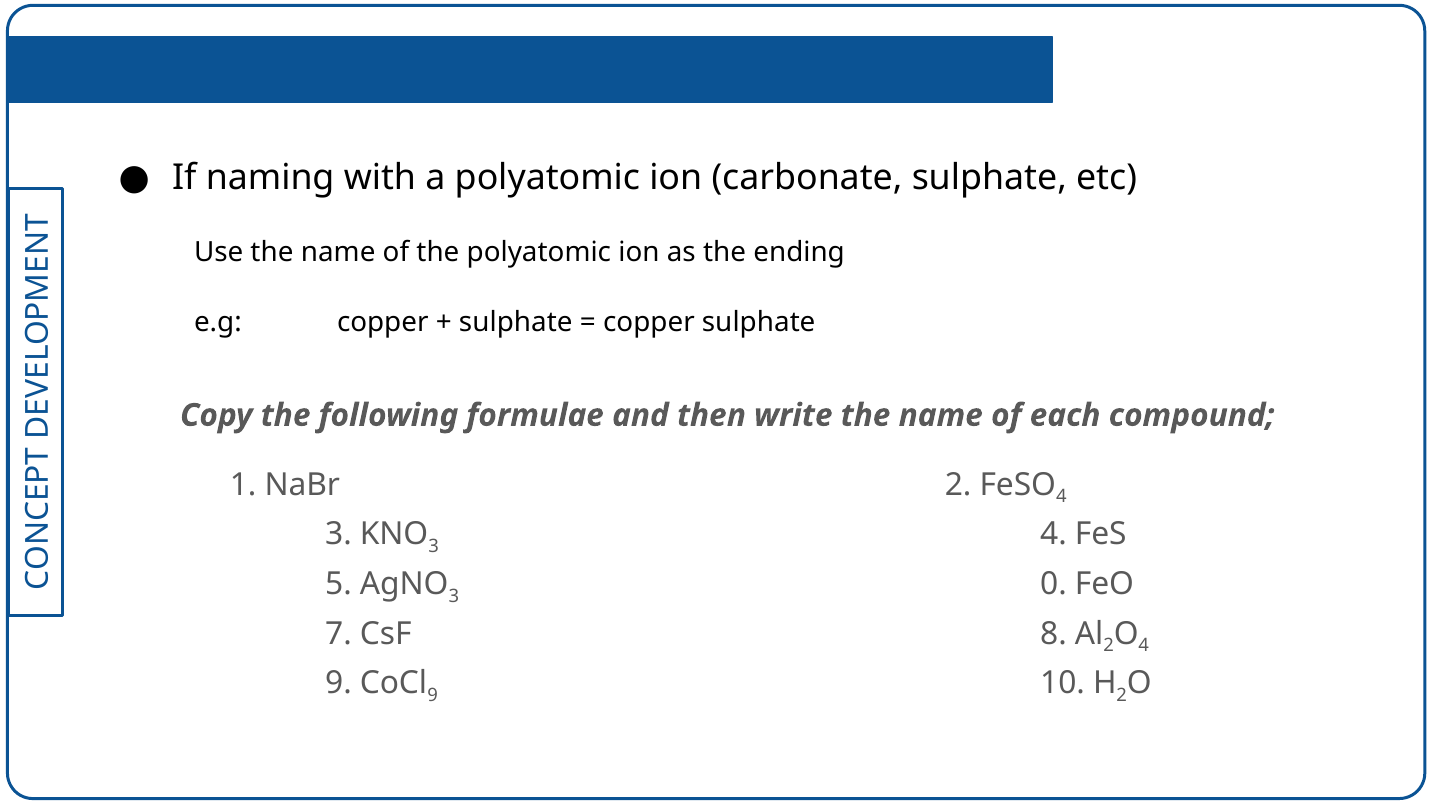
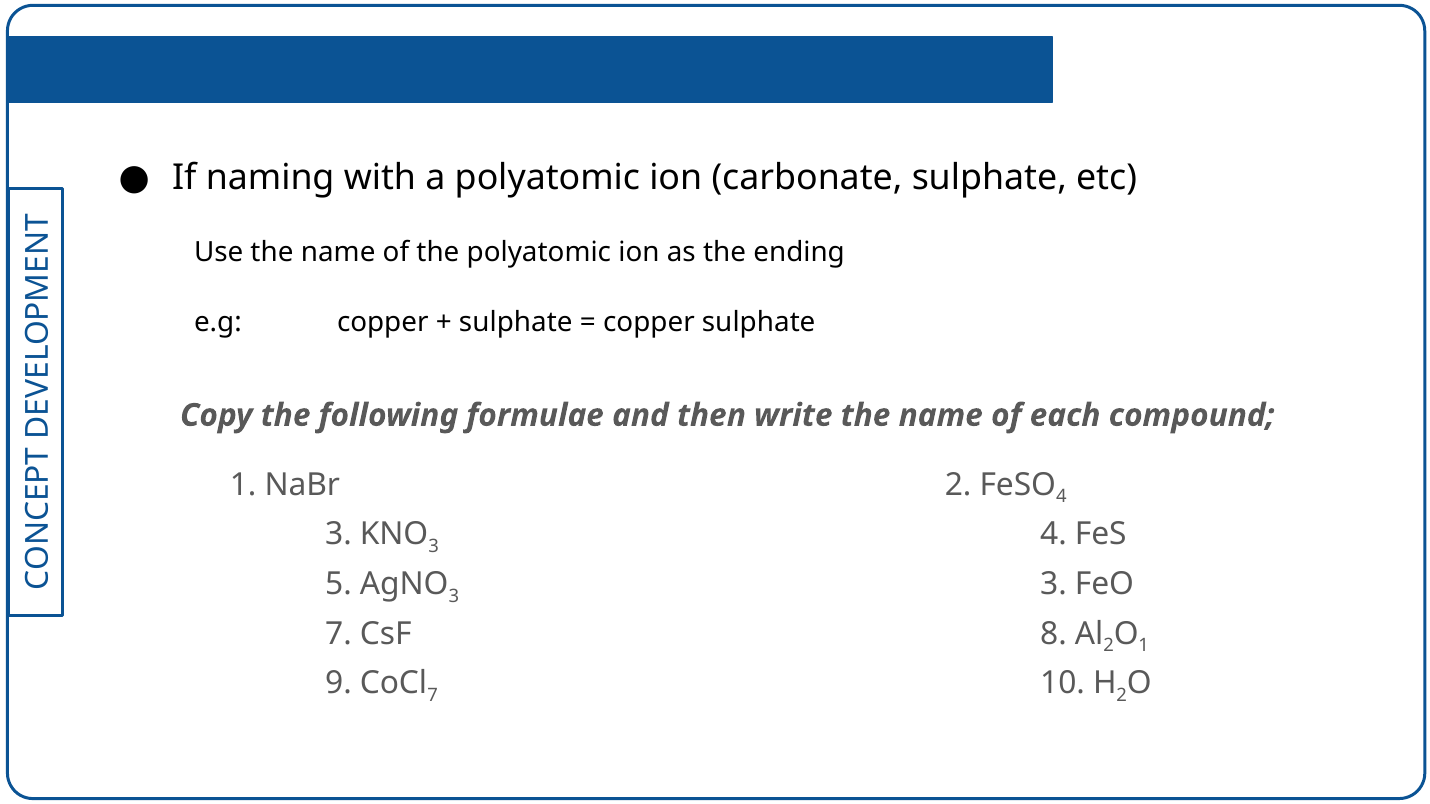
3 0: 0 -> 3 (1054, 584)
4: 4 -> 1 (1144, 646)
9: 9 -> 7 (433, 696)
